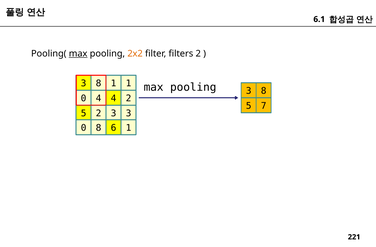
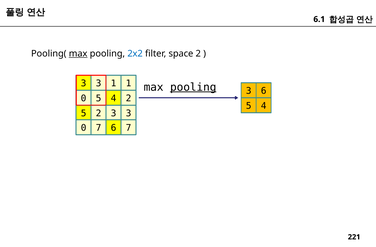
2x2 colour: orange -> blue (135, 53)
filters: filters -> space (181, 53)
8: 8 -> 3 (99, 83)
pooling underline: none -> present (193, 87)
8: 8 -> 6 (264, 91)
0 4: 4 -> 5 (99, 98)
7: 7 -> 4 (264, 106)
0 8: 8 -> 7 (99, 128)
6 1: 1 -> 7 (129, 128)
